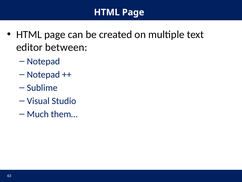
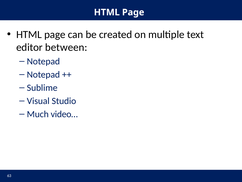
them…: them… -> video… (64, 114)
